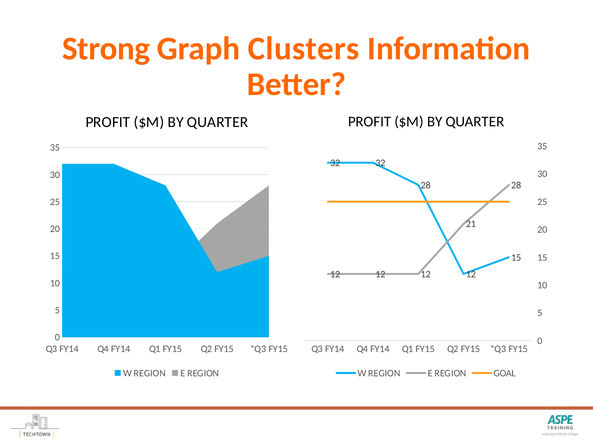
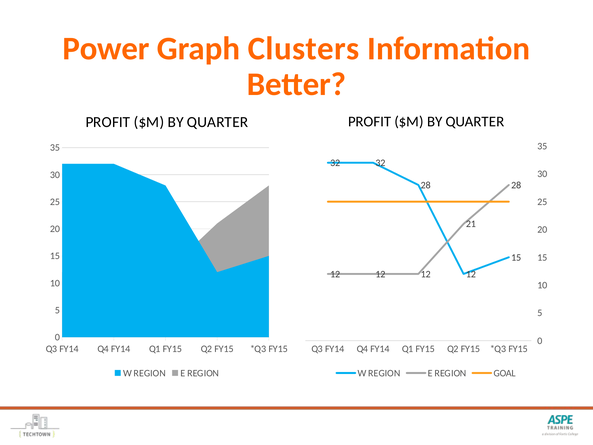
Strong: Strong -> Power (106, 49)
